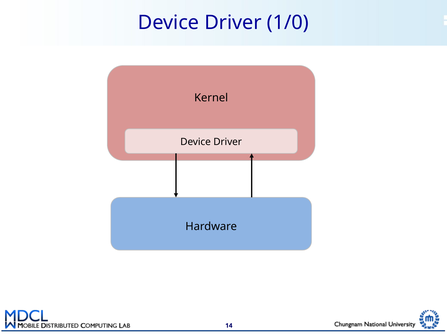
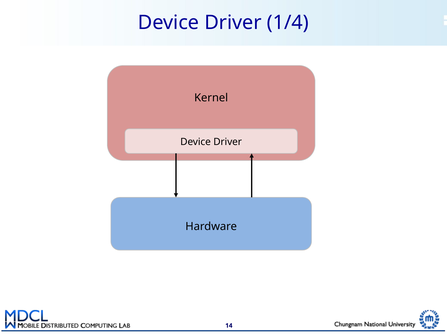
1/0: 1/0 -> 1/4 (288, 22)
